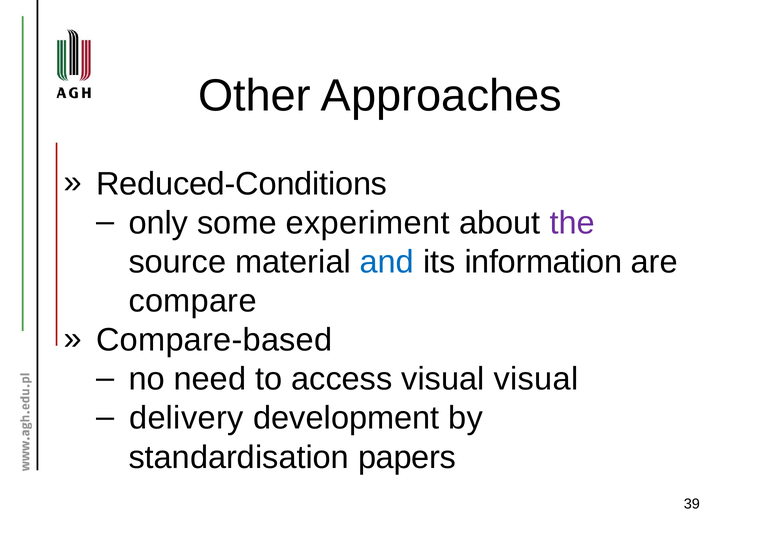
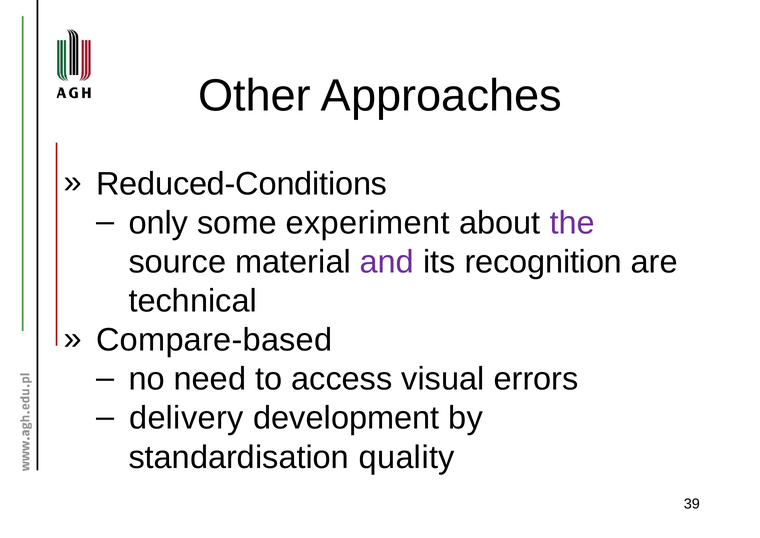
and colour: blue -> purple (387, 262)
information: information -> recognition (543, 262)
compare: compare -> technical (193, 301)
visual visual: visual -> errors (536, 379)
papers: papers -> quality (407, 457)
